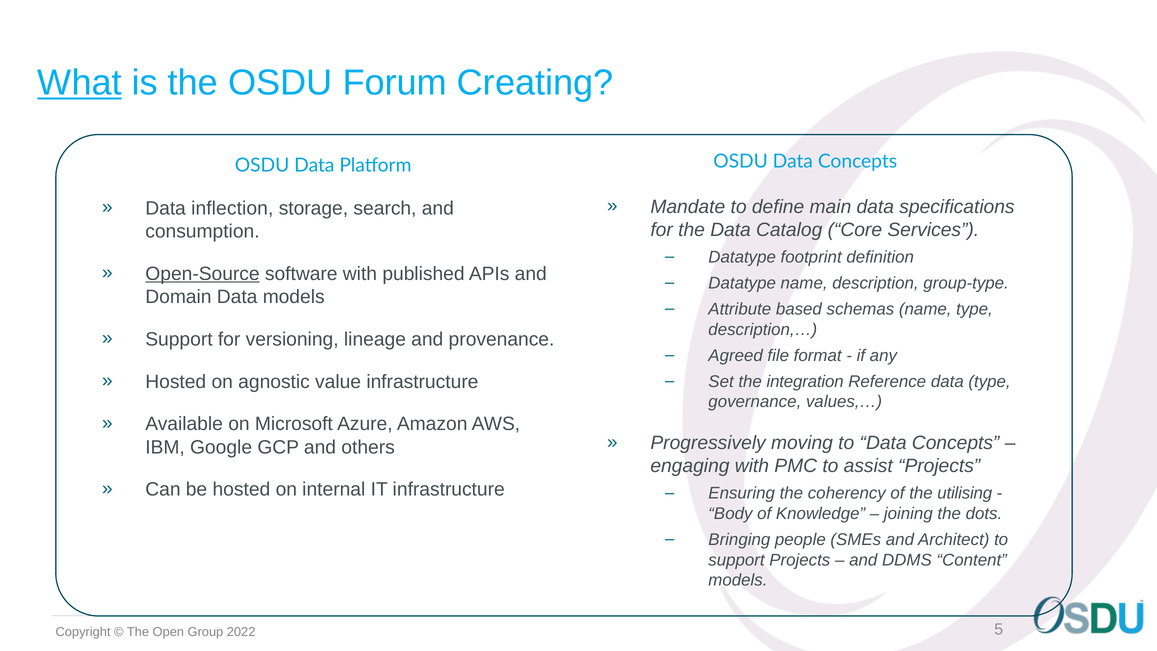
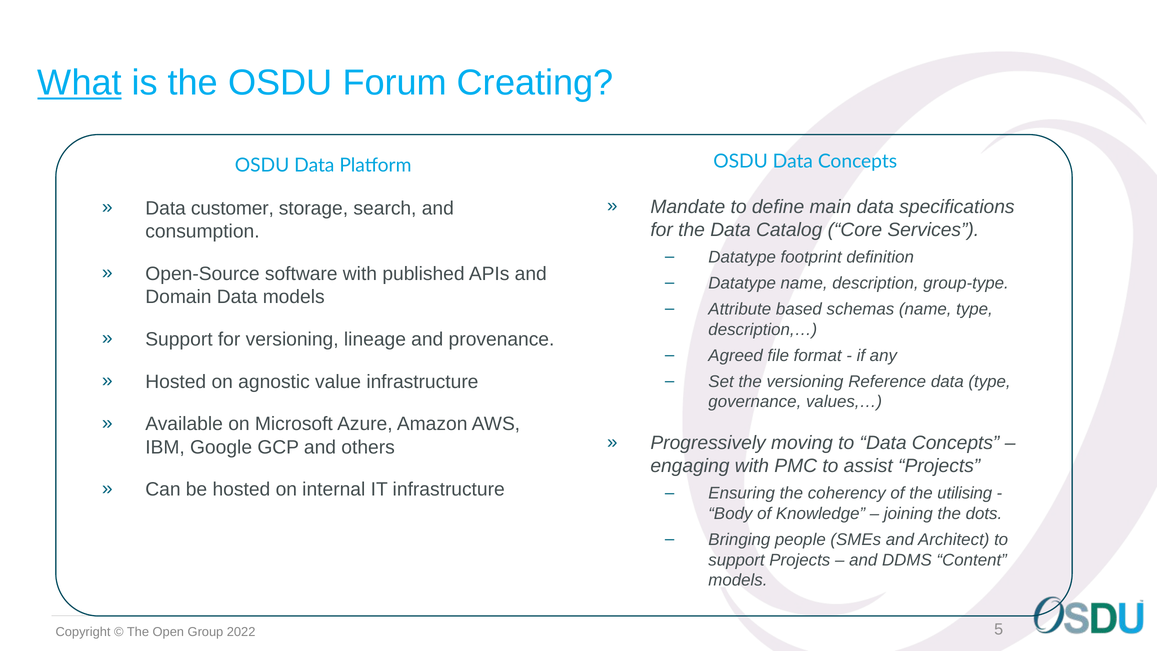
inflection: inflection -> customer (232, 208)
Open-Source underline: present -> none (203, 274)
the integration: integration -> versioning (805, 381)
